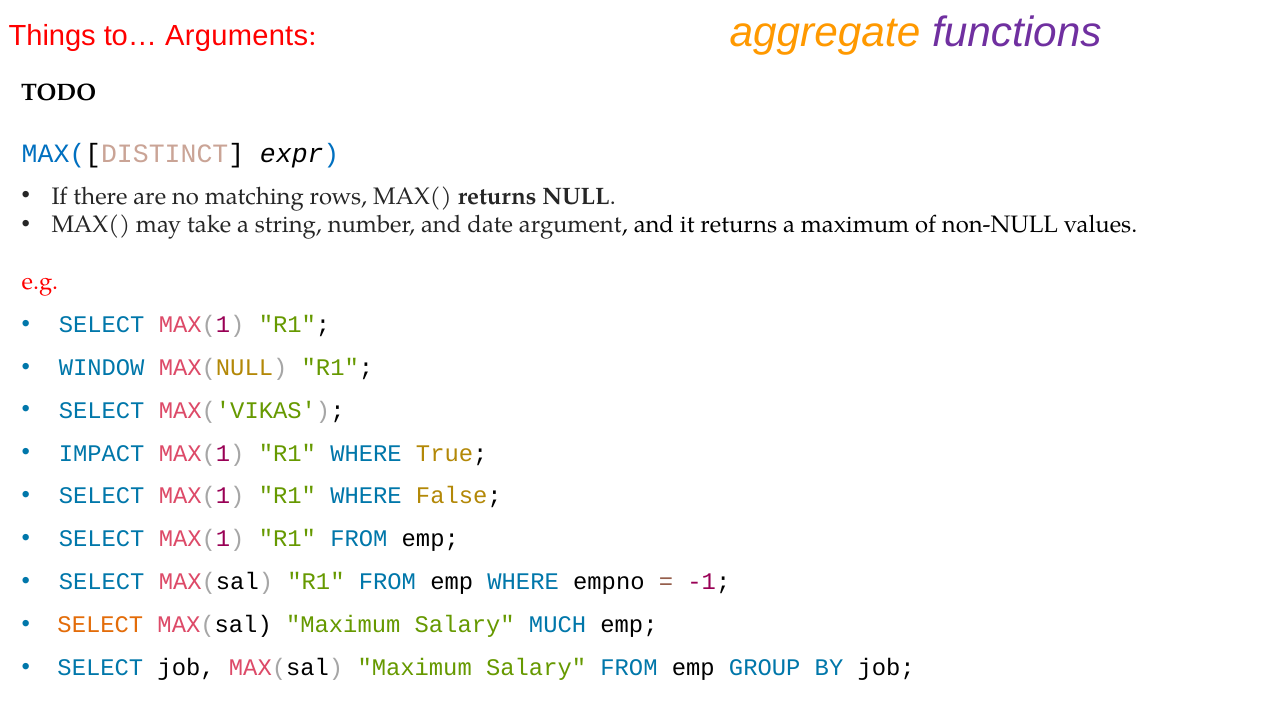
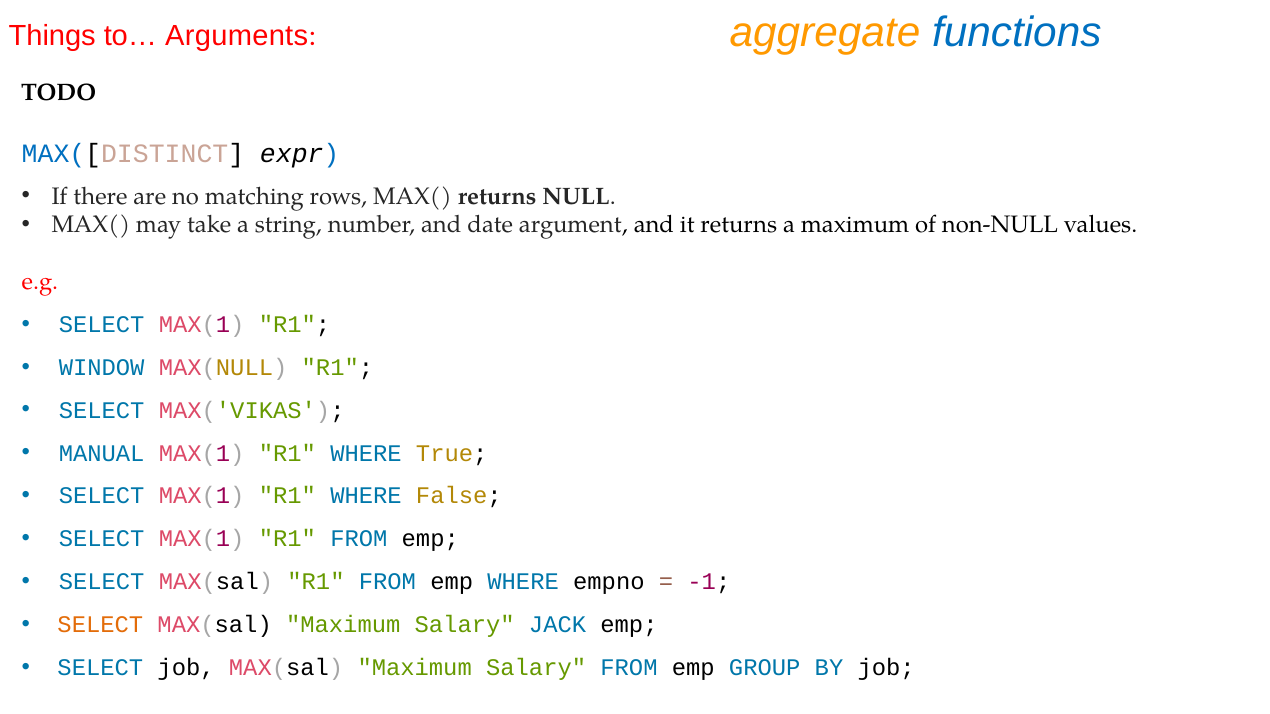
functions colour: purple -> blue (1017, 33)
IMPACT: IMPACT -> MANUAL (102, 453)
MUCH: MUCH -> JACK (558, 625)
